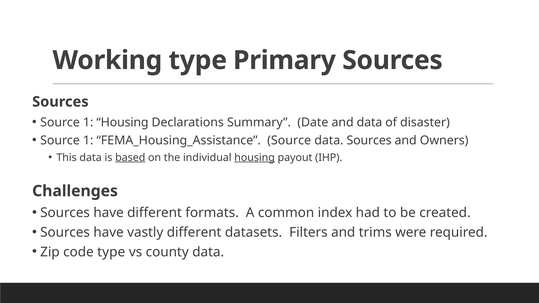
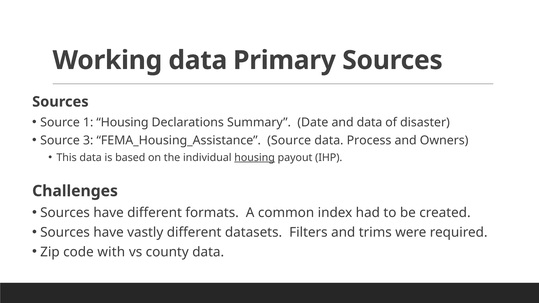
Working type: type -> data (198, 60)
1: 1 -> 3 (88, 141)
data Sources: Sources -> Process (369, 141)
based underline: present -> none (130, 158)
code type: type -> with (111, 252)
